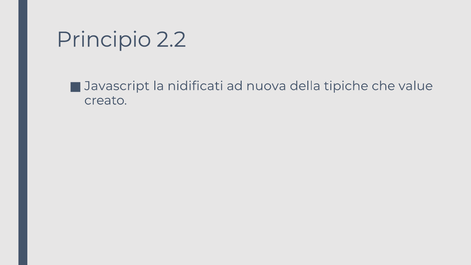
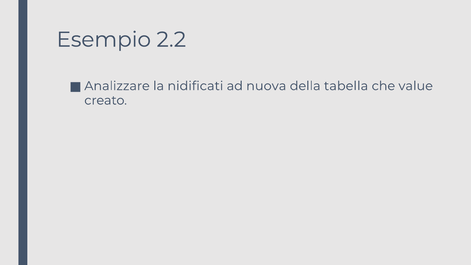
Principio: Principio -> Esempio (104, 40)
Javascript: Javascript -> Analizzare (117, 86)
tipiche: tipiche -> tabella (346, 86)
